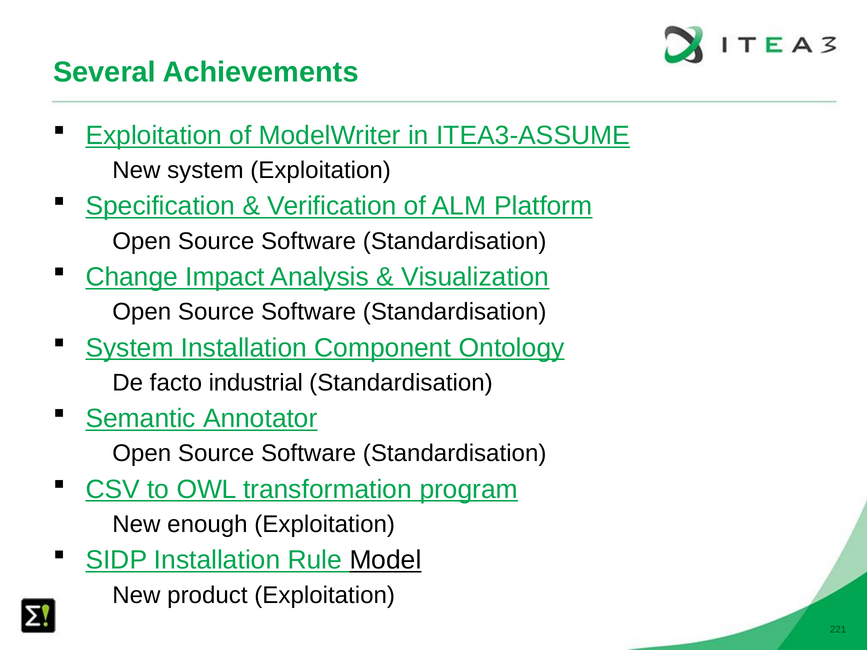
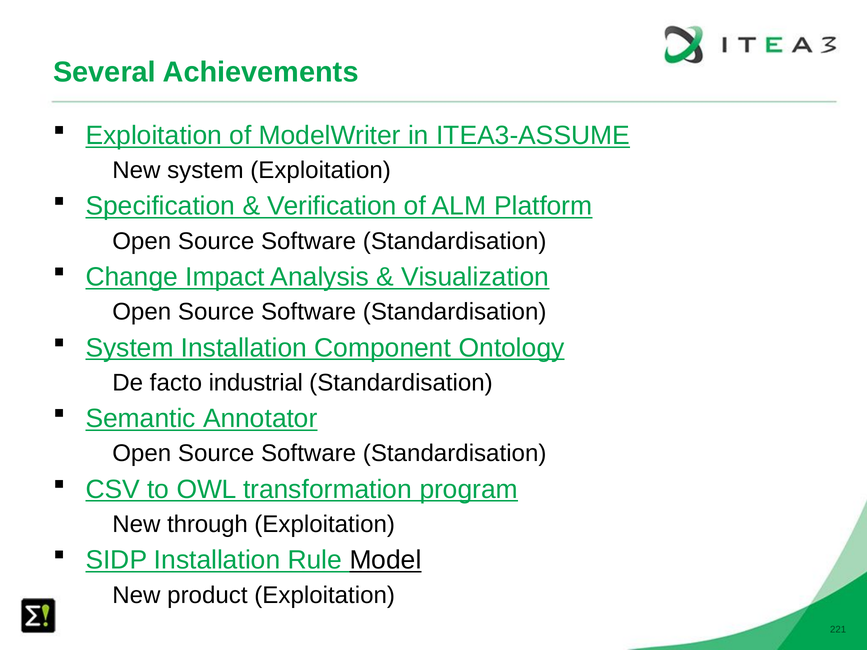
enough: enough -> through (208, 525)
